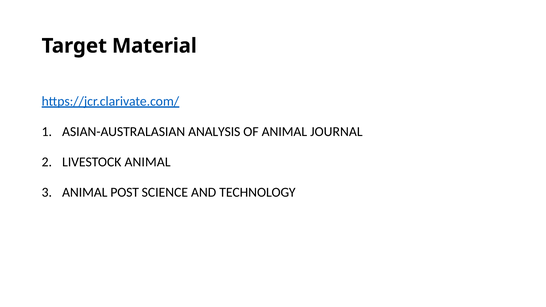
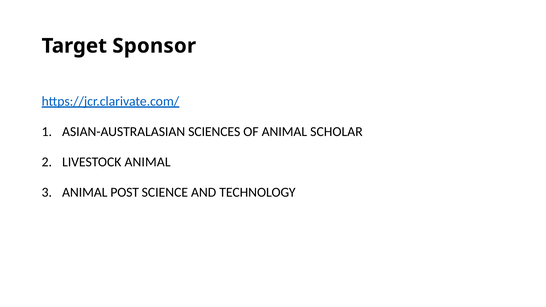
Material: Material -> Sponsor (154, 46)
ANALYSIS: ANALYSIS -> SCIENCES (214, 132)
JOURNAL: JOURNAL -> SCHOLAR (336, 132)
